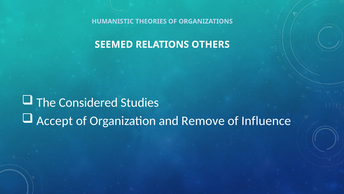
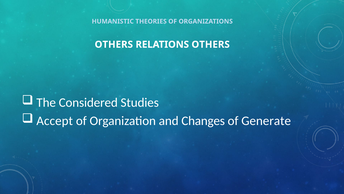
SEEMED: SEEMED -> OTHERS (114, 44)
Remove: Remove -> Changes (203, 120)
Influence: Influence -> Generate (266, 120)
